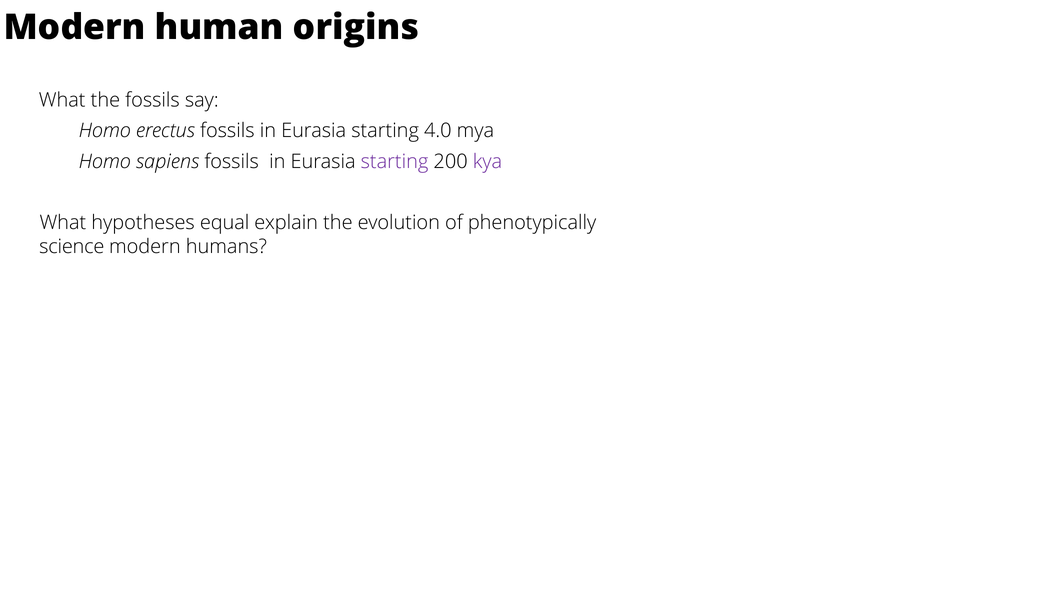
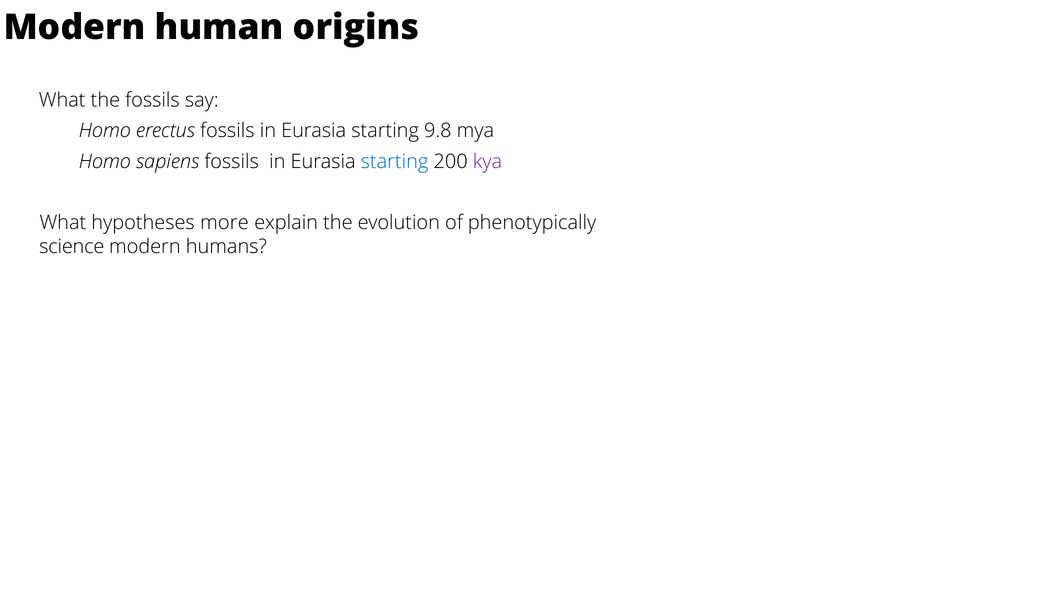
4.0: 4.0 -> 9.8 (438, 131)
starting colour: purple -> blue (395, 161)
equal: equal -> more (224, 223)
